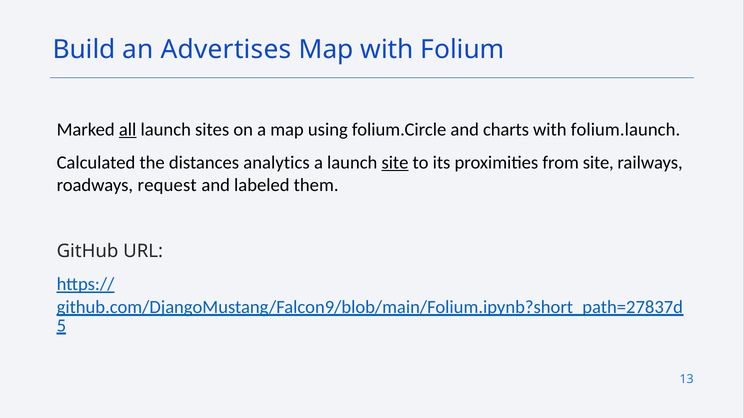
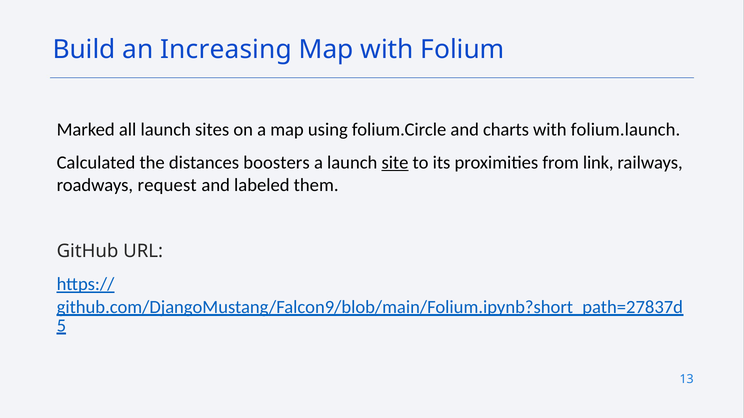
Advertises: Advertises -> Increasing (226, 50)
all underline: present -> none (128, 130)
analytics: analytics -> boosters (276, 163)
from site: site -> link (598, 163)
